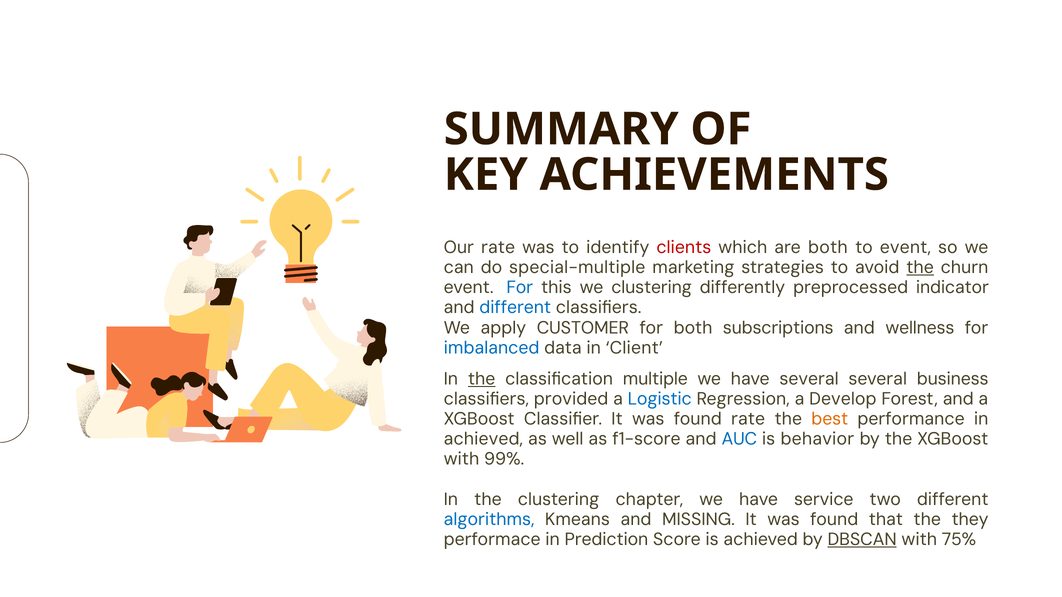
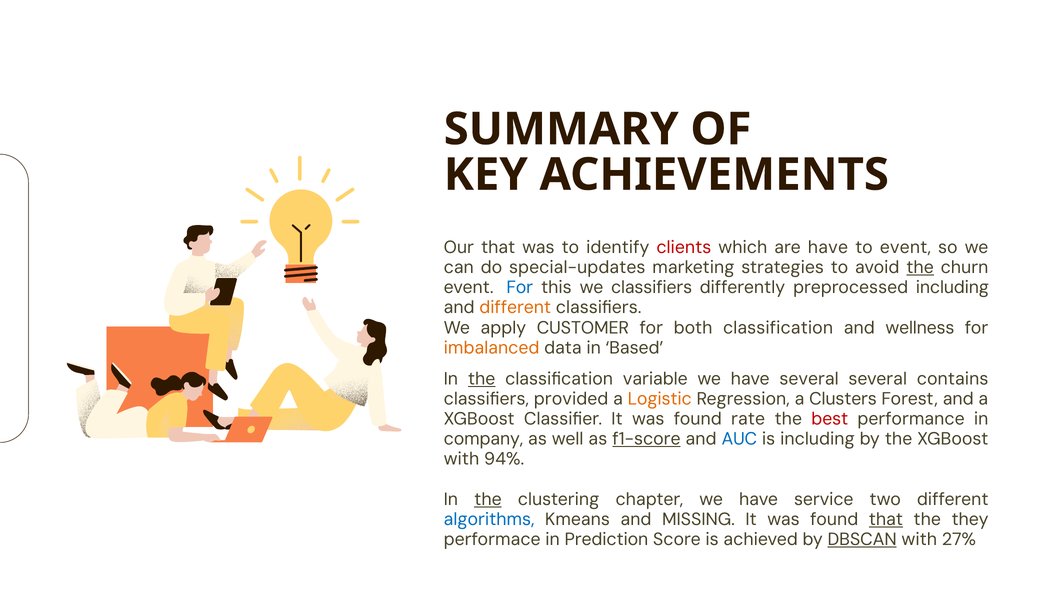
Our rate: rate -> that (498, 248)
are both: both -> have (828, 248)
special-multiple: special-multiple -> special-updates (577, 268)
we clustering: clustering -> classifiers (652, 288)
preprocessed indicator: indicator -> including (952, 288)
different colour: blue -> orange (515, 308)
both subscriptions: subscriptions -> classification (778, 328)
imbalanced colour: blue -> orange (492, 348)
Client: Client -> Based (634, 348)
multiple: multiple -> variable (655, 379)
business: business -> contains (953, 379)
Logistic colour: blue -> orange (660, 399)
Develop: Develop -> Clusters (843, 399)
best colour: orange -> red (830, 419)
achieved: achieved -> company (483, 439)
f1-score underline: none -> present (646, 439)
is behavior: behavior -> including (817, 439)
99%: 99% -> 94% (504, 459)
the underline: none -> present (488, 500)
that underline: none -> present (886, 520)
75%: 75% -> 27% (959, 540)
